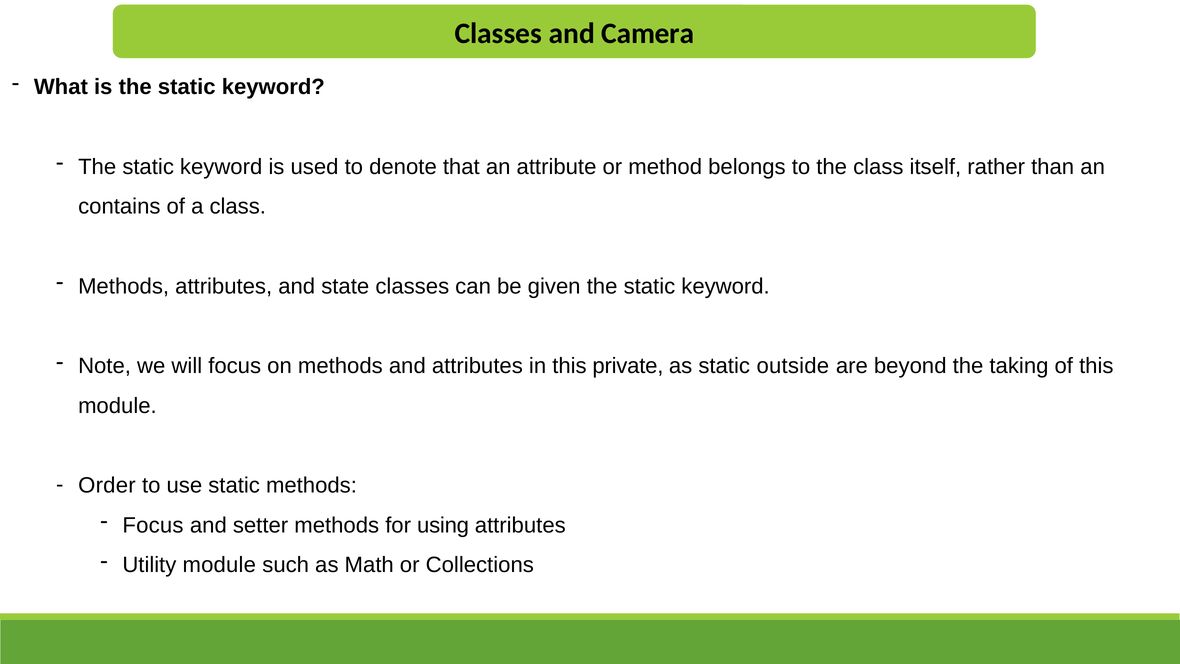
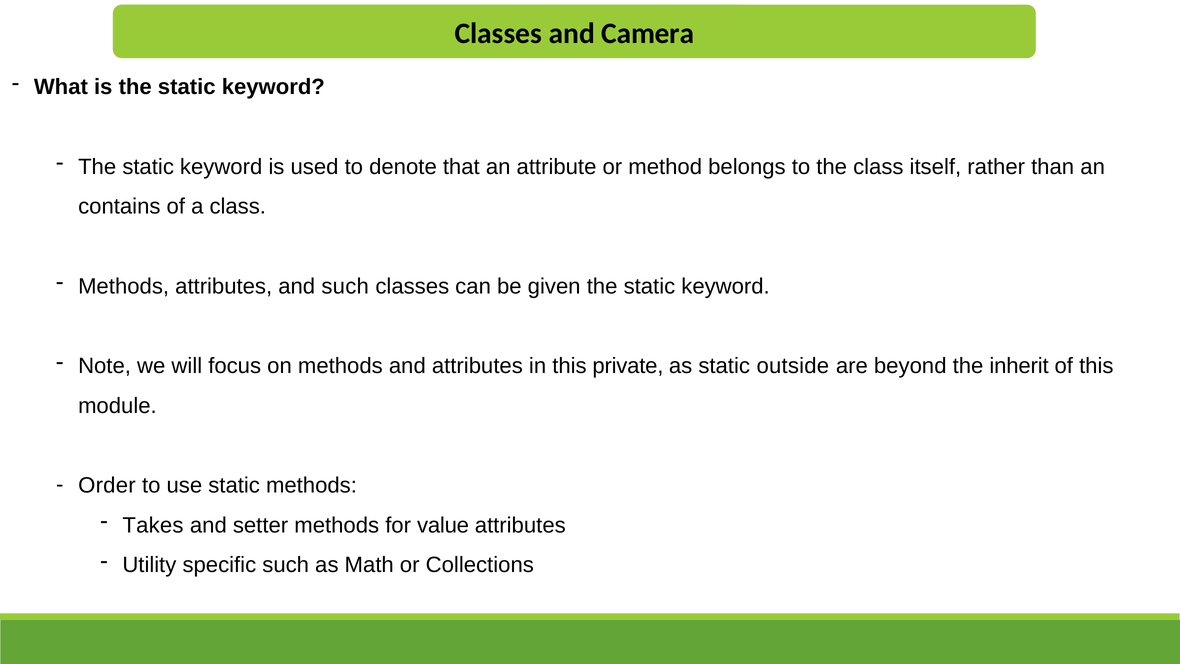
and state: state -> such (345, 286)
taking: taking -> inherit (1019, 366)
Focus: Focus -> Takes (153, 525)
using: using -> value (443, 525)
Utility module: module -> specific (219, 565)
